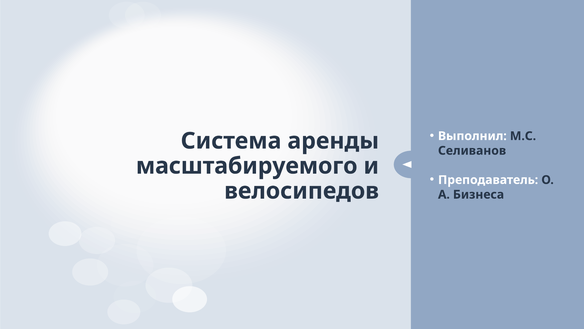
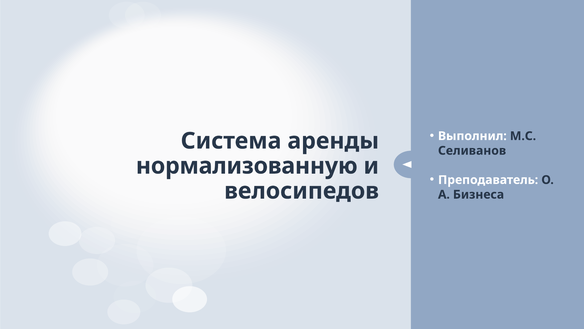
масштабируемого: масштабируемого -> нормализованную (247, 166)
